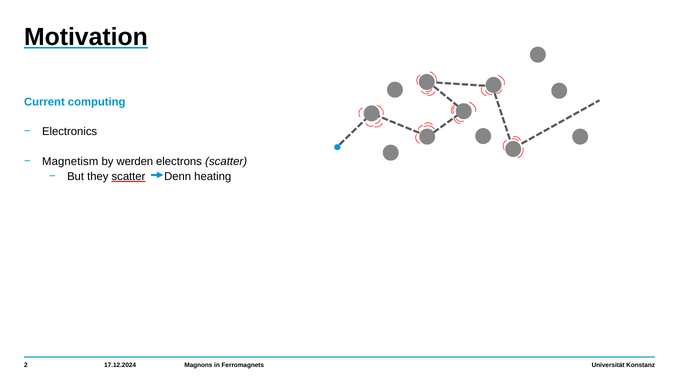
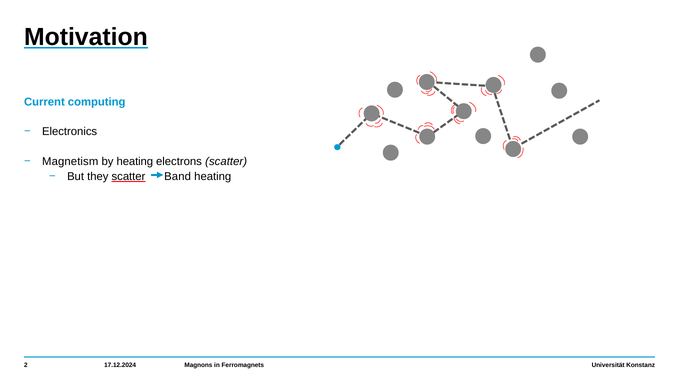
by werden: werden -> heating (135, 162)
Denn: Denn -> Band (178, 176)
